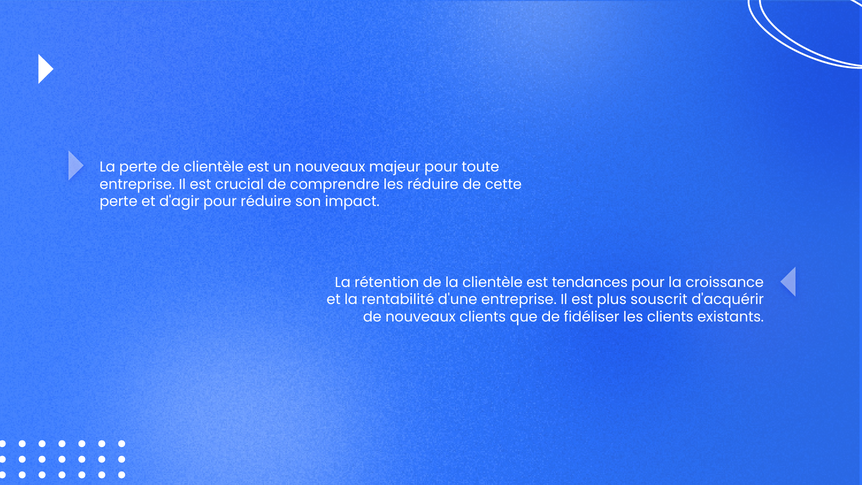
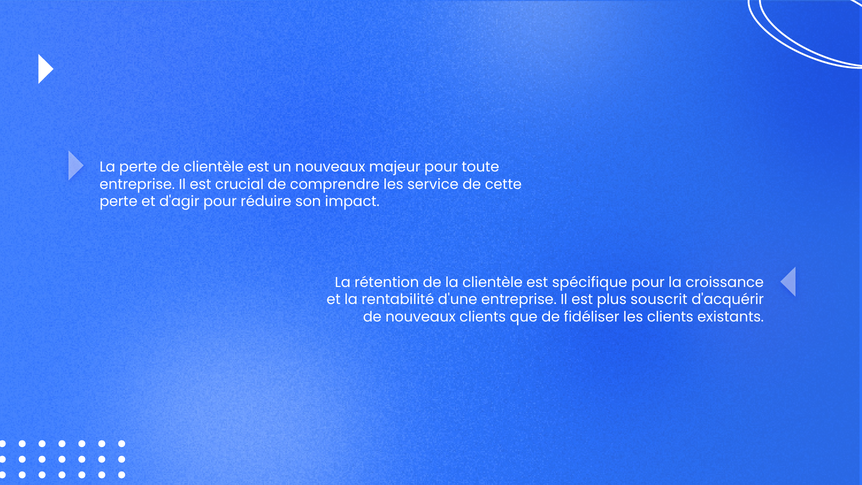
les réduire: réduire -> service (433, 184)
tendances: tendances -> spécifique (590, 282)
